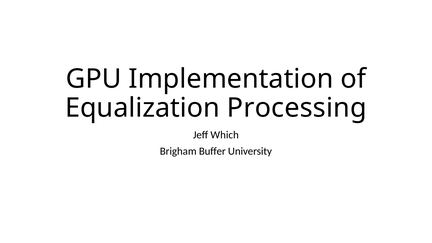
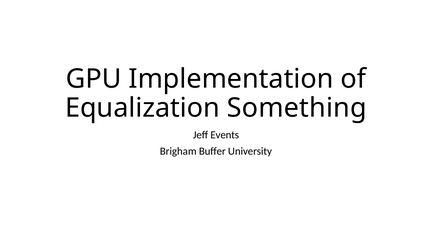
Processing: Processing -> Something (297, 108)
Which: Which -> Events (225, 135)
